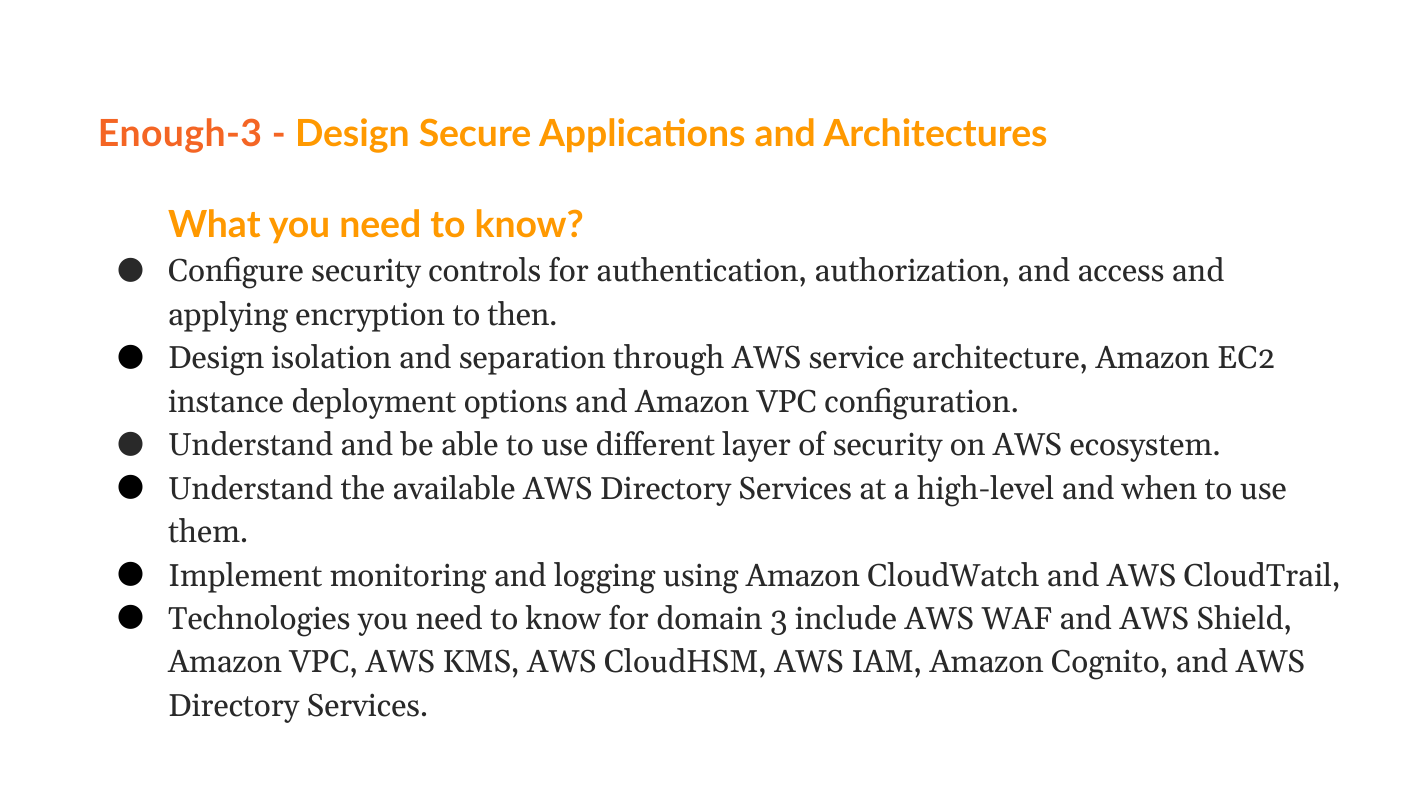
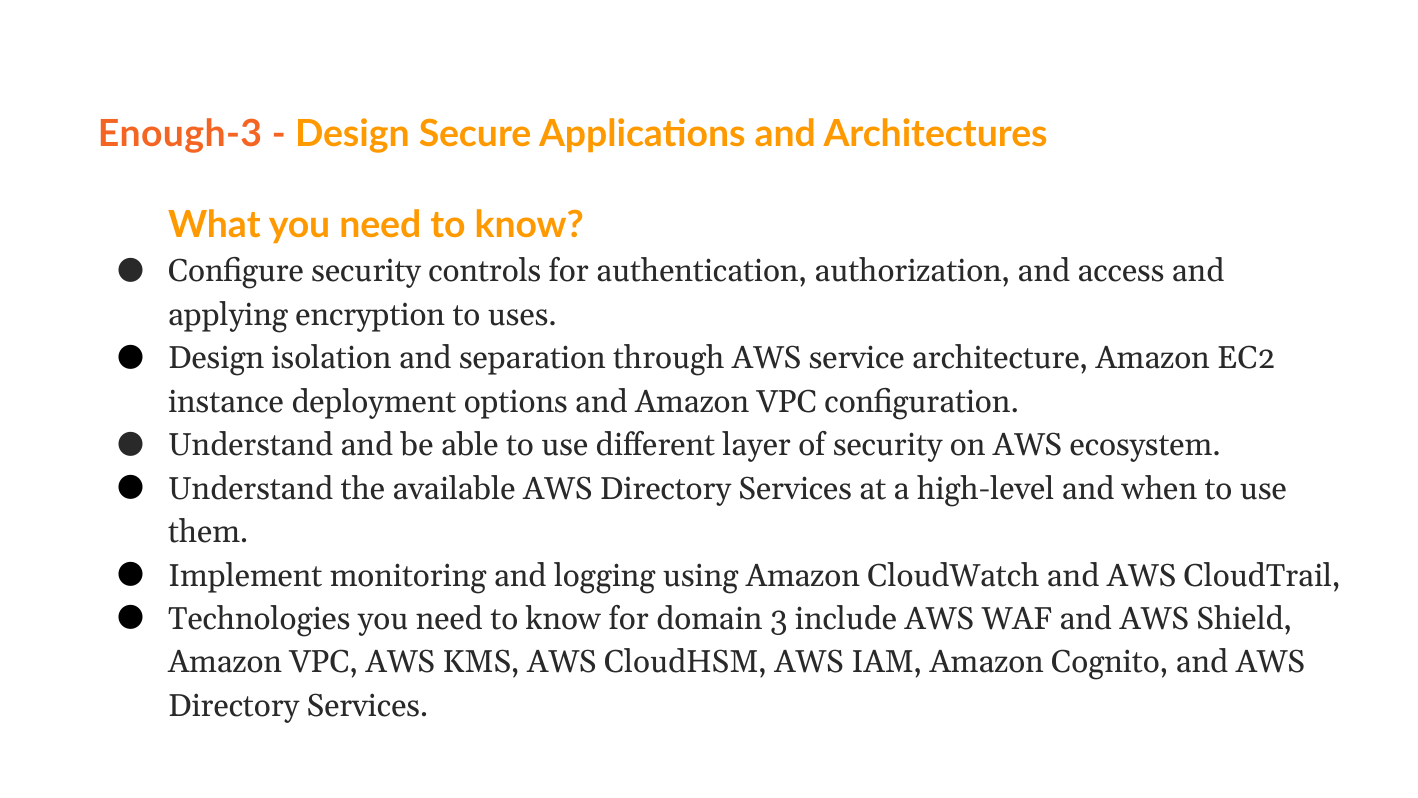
then: then -> uses (522, 315)
